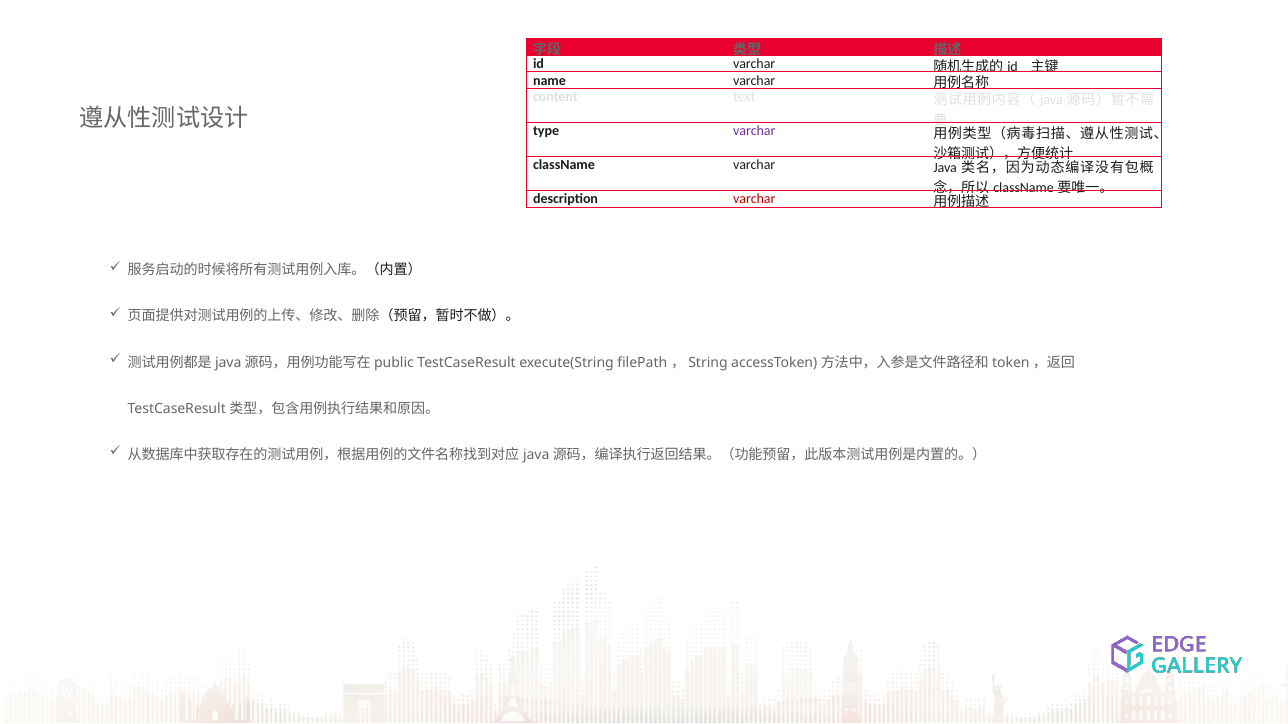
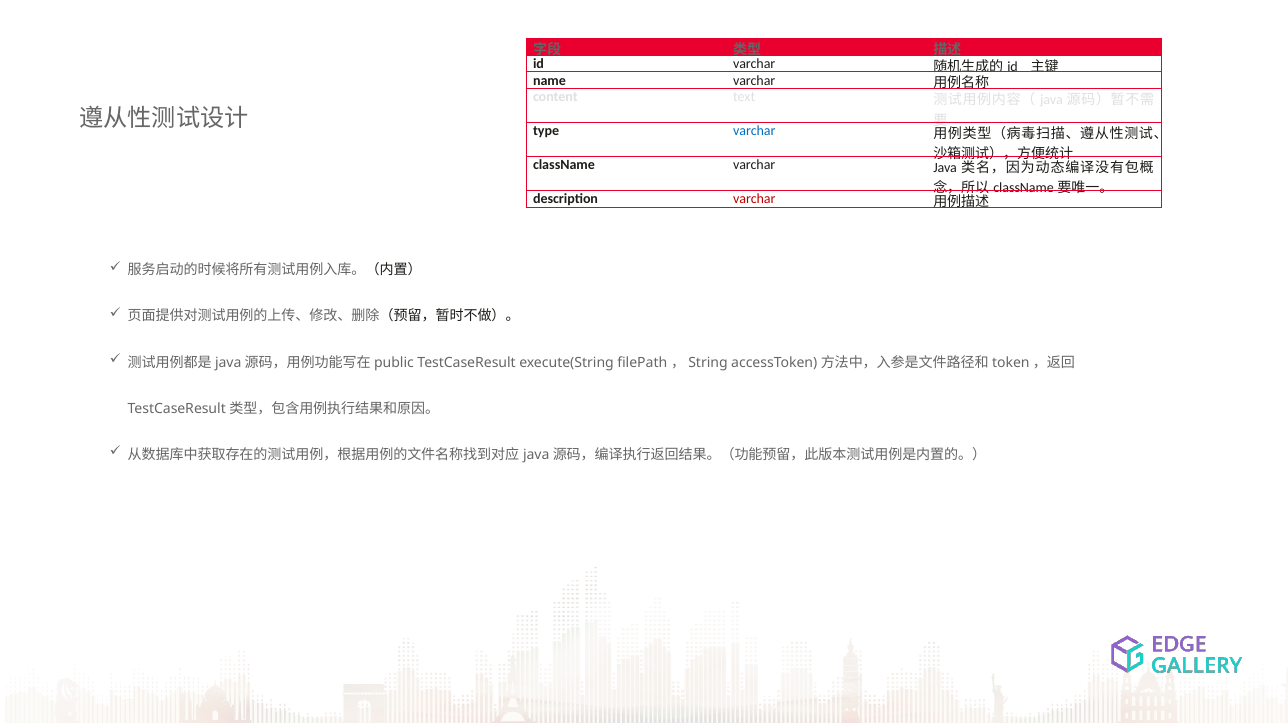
varchar colour: purple -> blue (754, 131)
